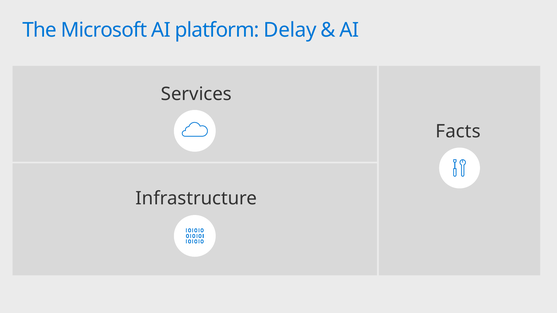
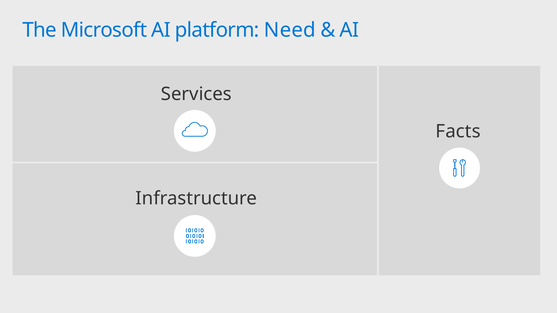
Delay: Delay -> Need (290, 30)
